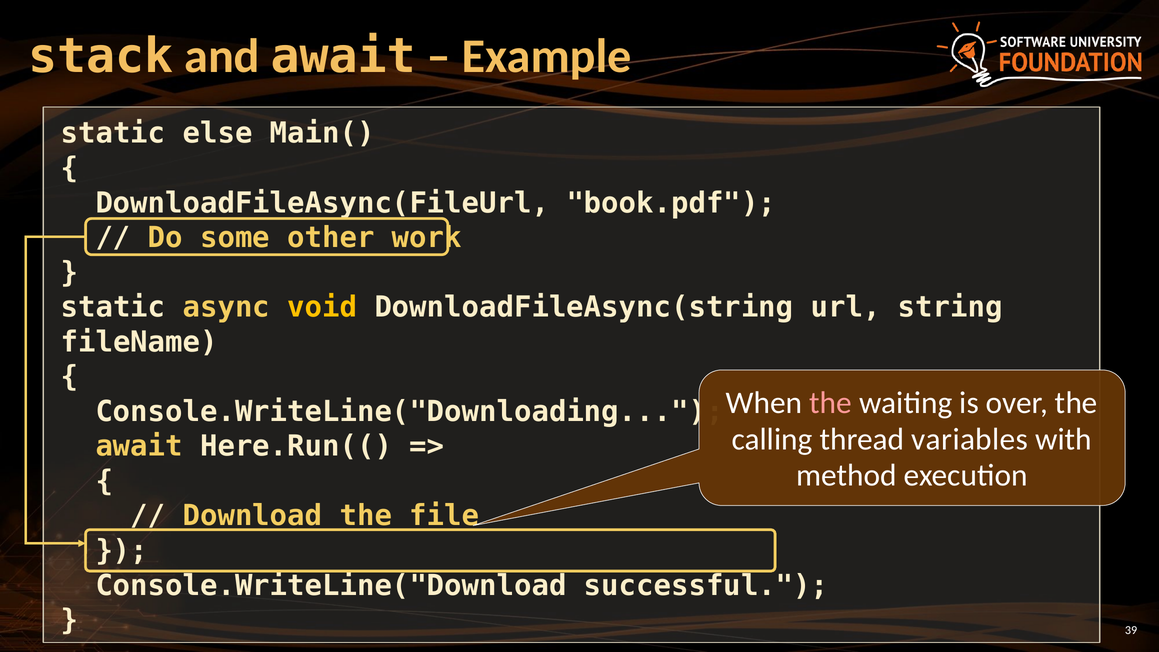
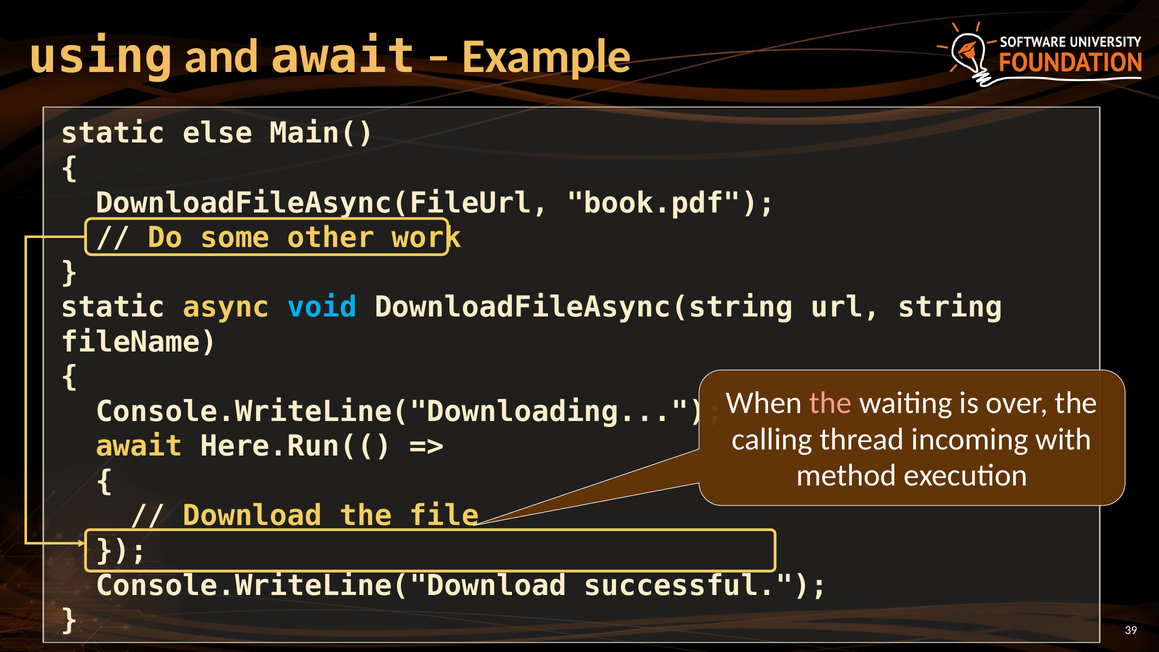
stack: stack -> using (101, 56)
void colour: yellow -> light blue (322, 307)
variables: variables -> incoming (970, 439)
